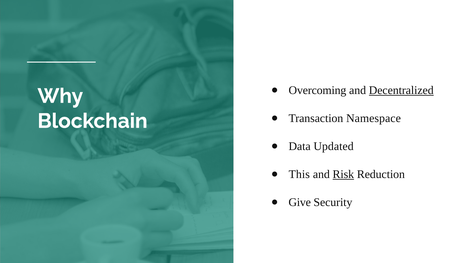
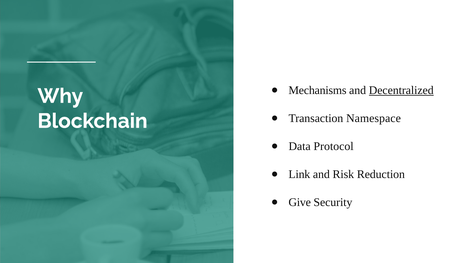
Overcoming: Overcoming -> Mechanisms (318, 90)
Updated: Updated -> Protocol (334, 146)
This: This -> Link (299, 174)
Risk underline: present -> none (343, 174)
